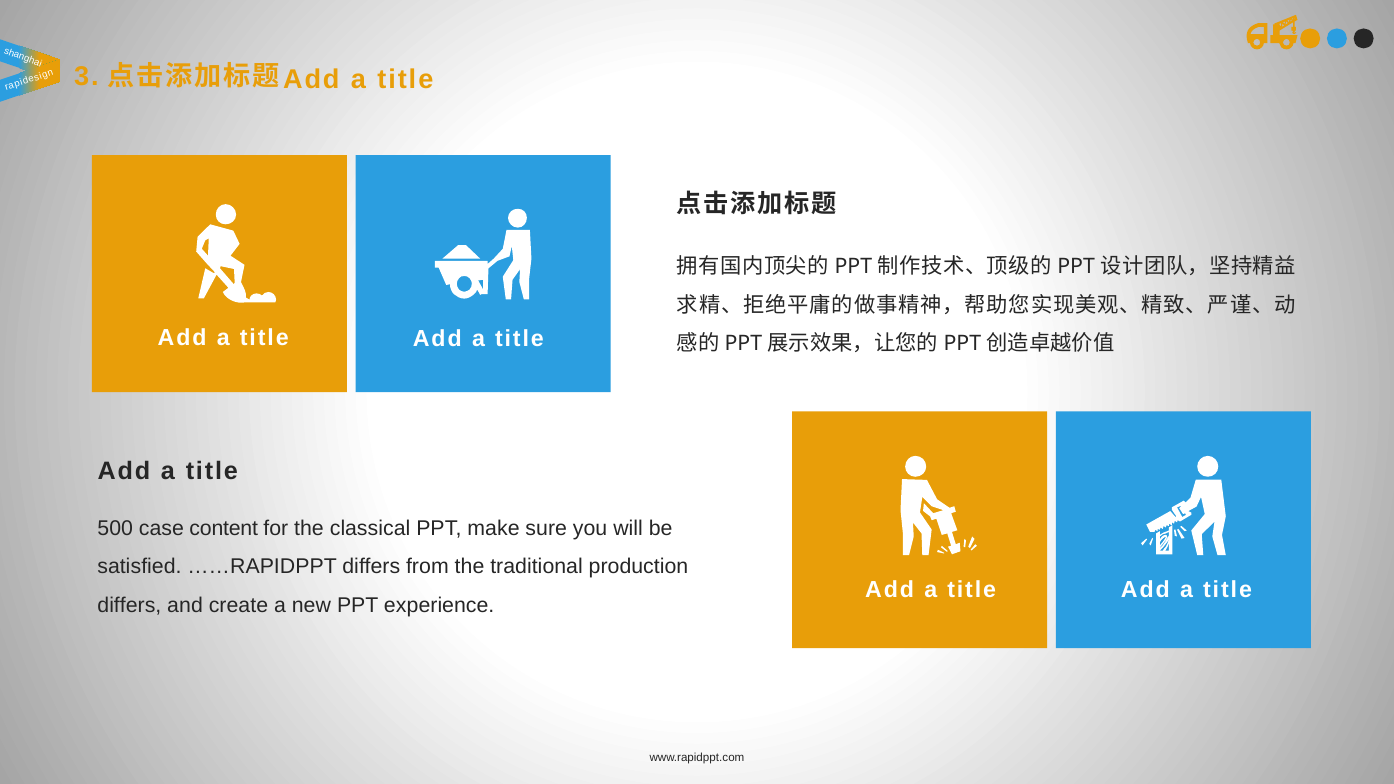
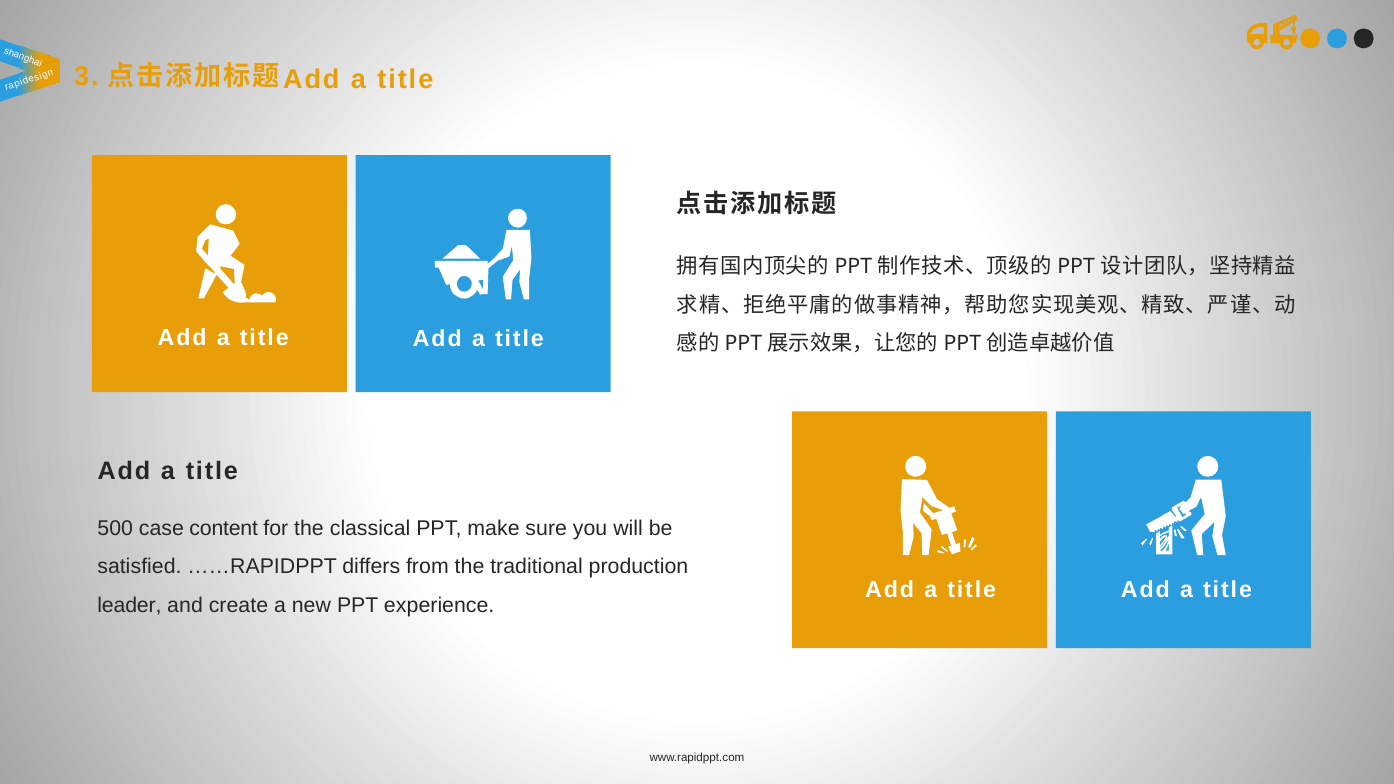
differs: differs -> leader (129, 605)
